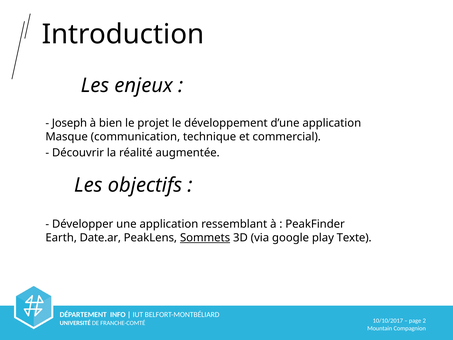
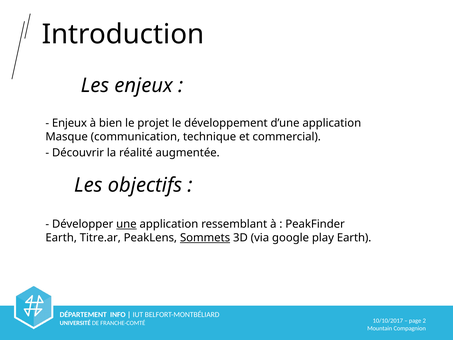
Joseph: Joseph -> Enjeux (69, 123)
une underline: none -> present (126, 224)
Date.ar: Date.ar -> Titre.ar (100, 237)
play Texte: Texte -> Earth (354, 237)
